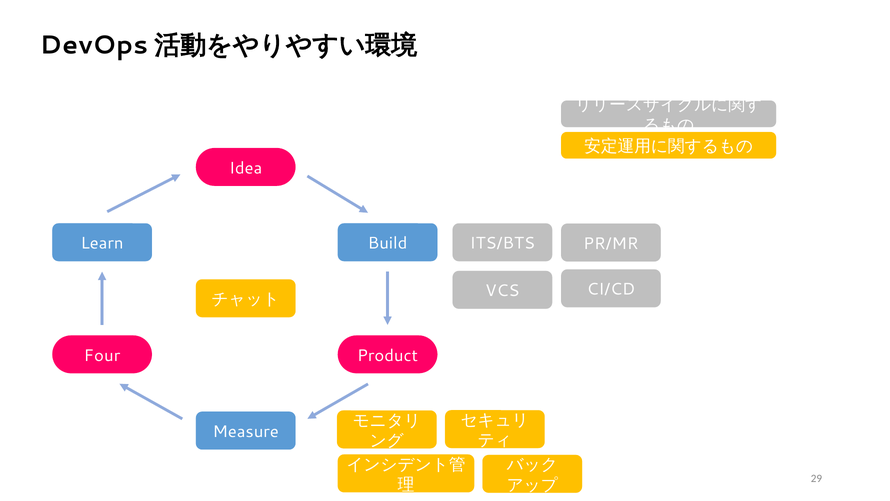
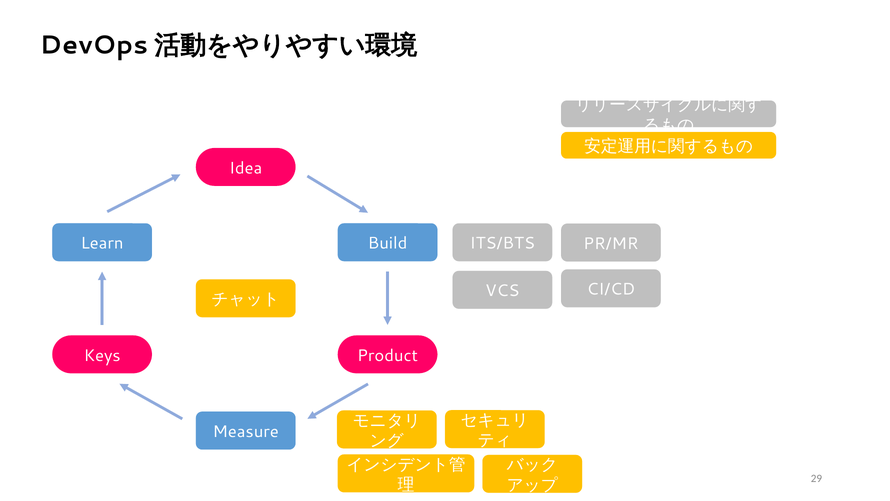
Four: Four -> Keys (102, 355)
